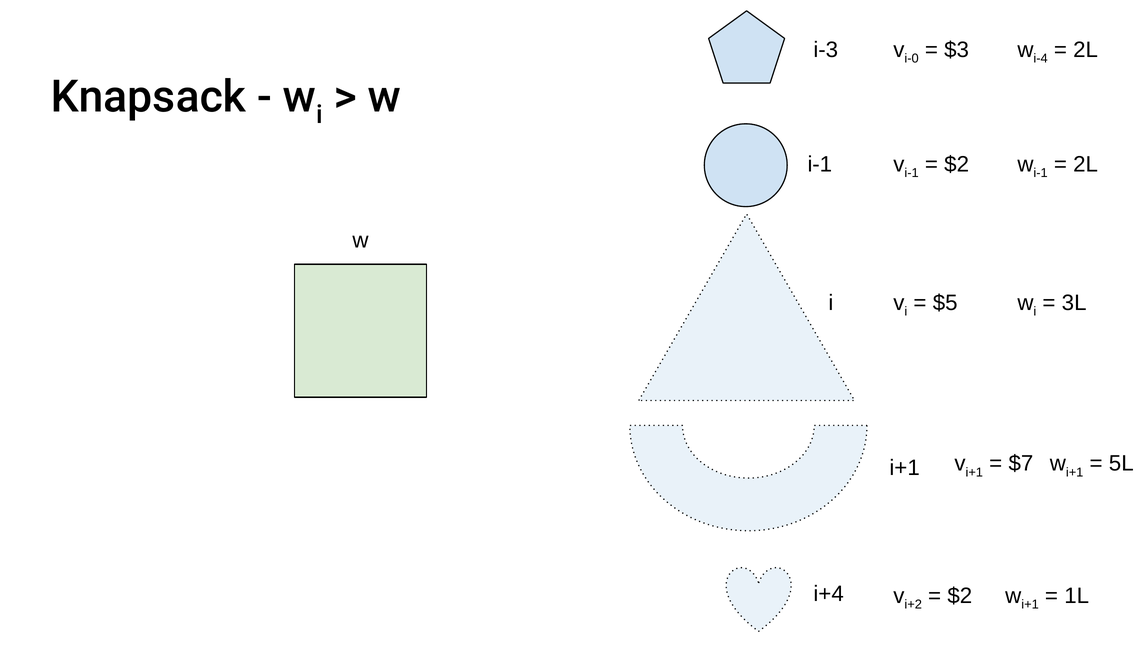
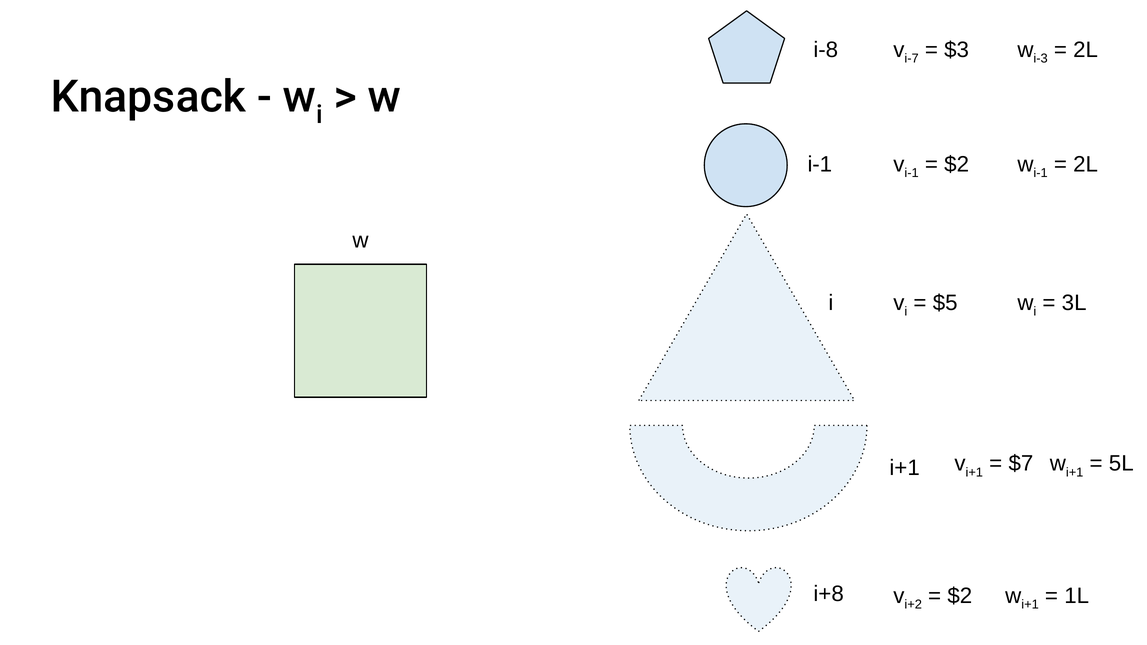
i-3: i-3 -> i-8 (826, 50)
i-0: i-0 -> i-7 (912, 59)
i-4: i-4 -> i-3 (1041, 59)
i+4: i+4 -> i+8 (829, 594)
